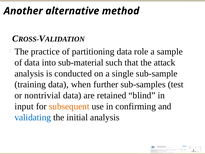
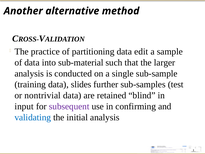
role: role -> edit (141, 52)
attack: attack -> larger (165, 62)
when: when -> slides (81, 84)
subsequent colour: orange -> purple (69, 106)
